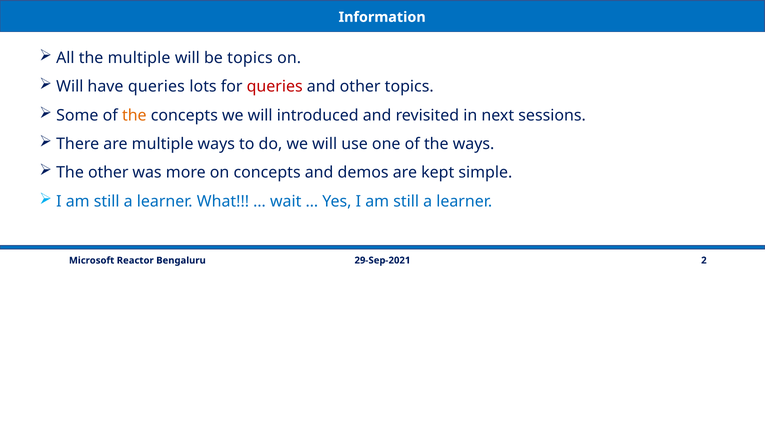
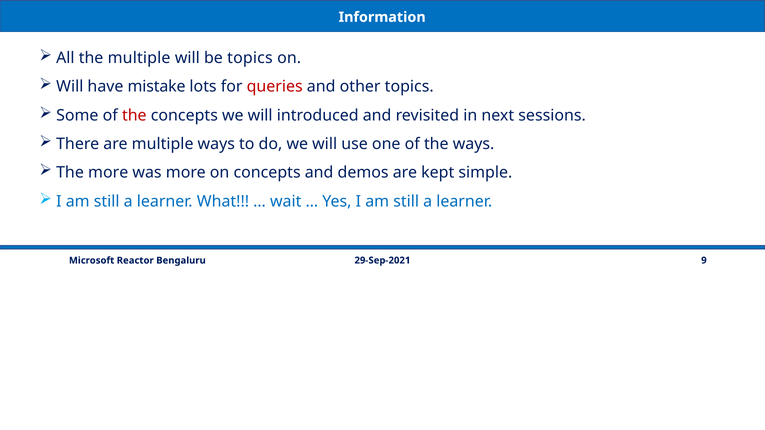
have queries: queries -> mistake (157, 87)
the colour: orange -> red (134, 115)
The other: other -> more (108, 173)
2: 2 -> 9 (704, 261)
